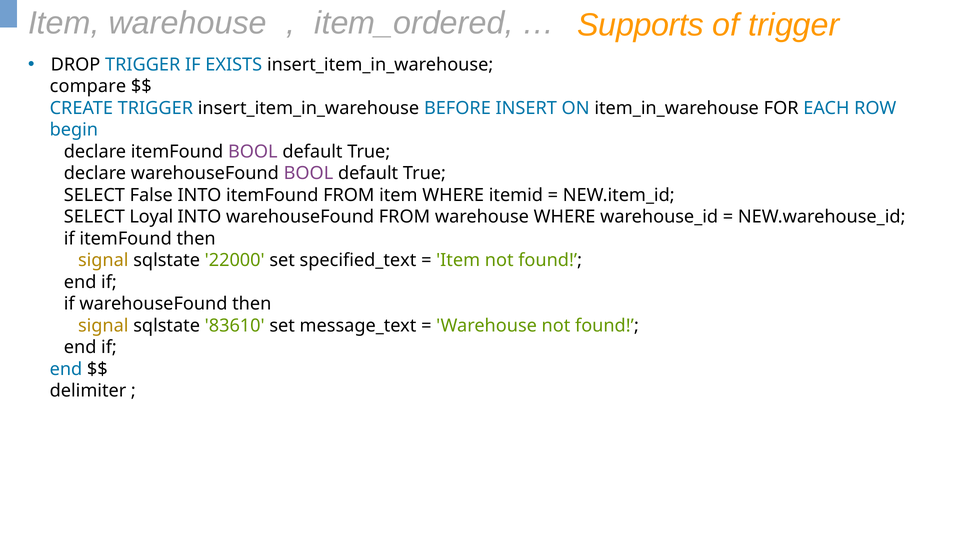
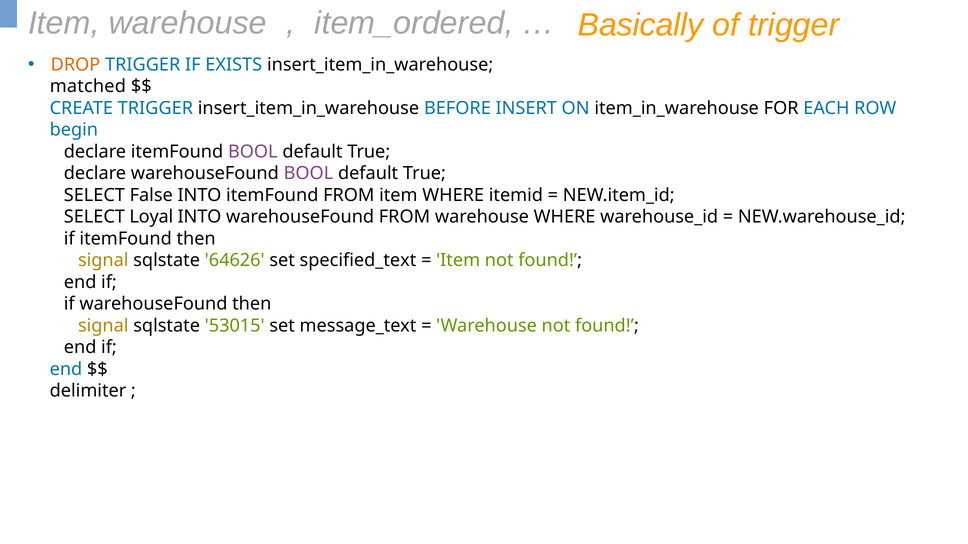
Supports: Supports -> Basically (641, 25)
DROP colour: black -> orange (76, 65)
compare: compare -> matched (88, 86)
22000: 22000 -> 64626 (235, 261)
83610: 83610 -> 53015 (235, 326)
